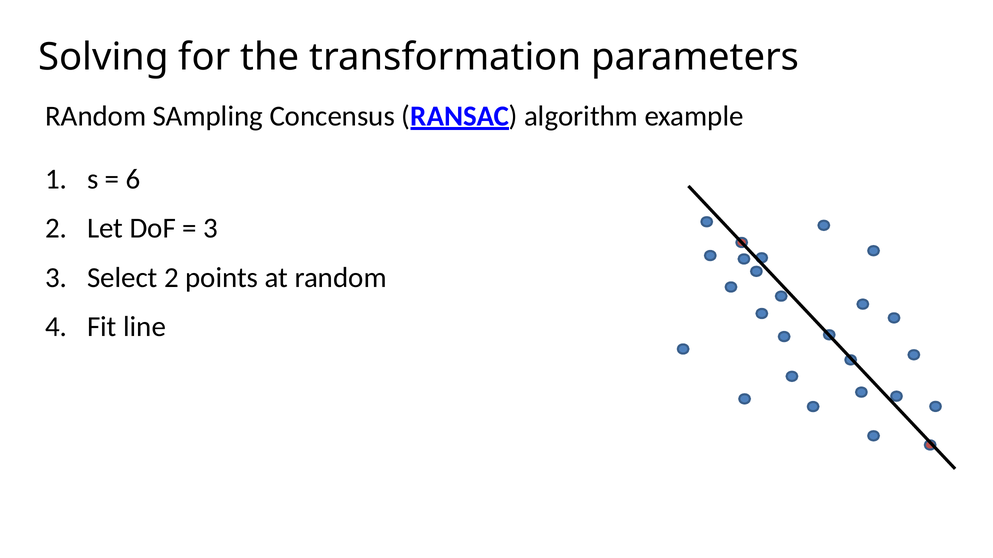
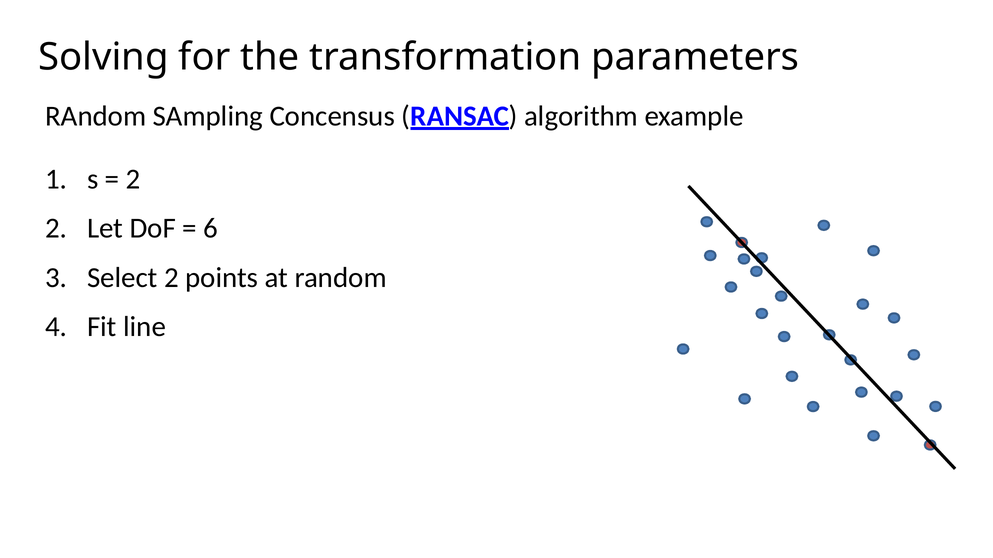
6: 6 -> 2 (133, 179)
3: 3 -> 6 (211, 229)
